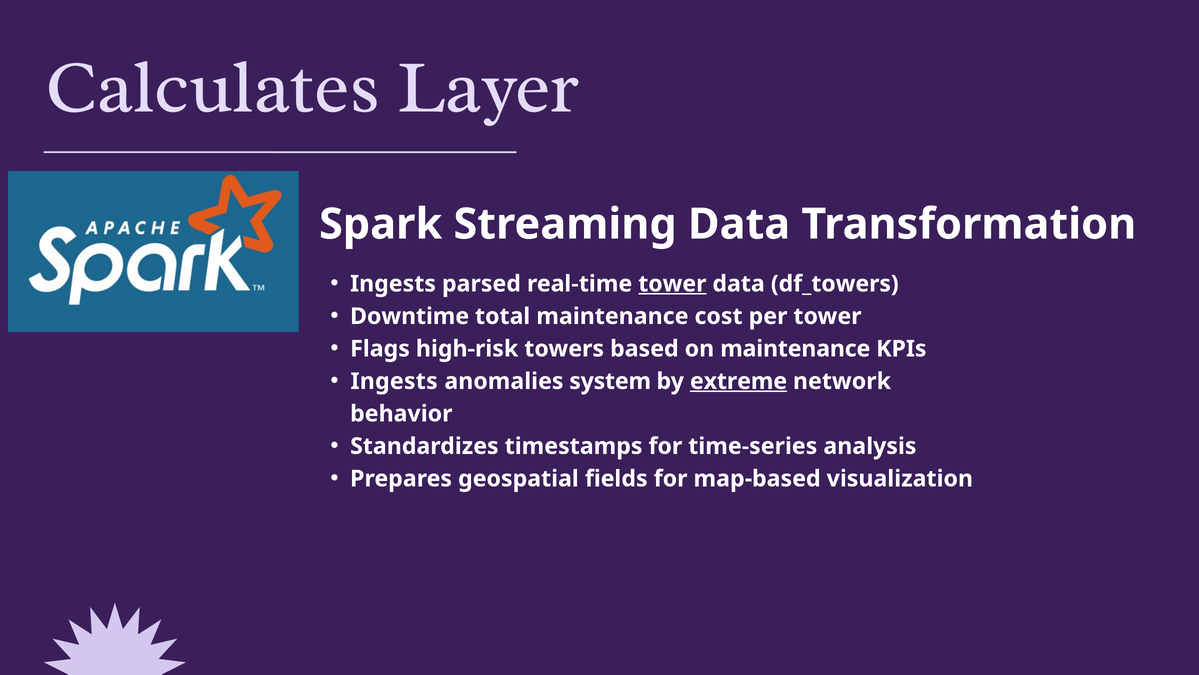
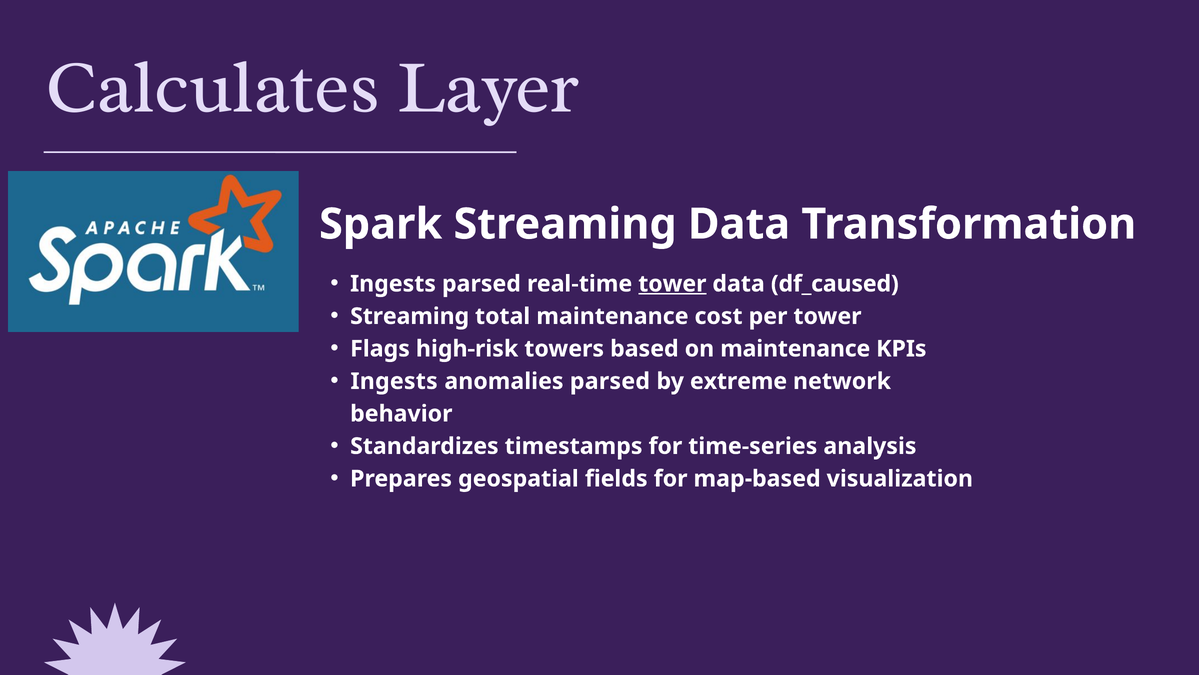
df_towers: df_towers -> df_caused (835, 284)
Downtime: Downtime -> Streaming (410, 316)
anomalies system: system -> parsed (610, 381)
extreme underline: present -> none (739, 381)
